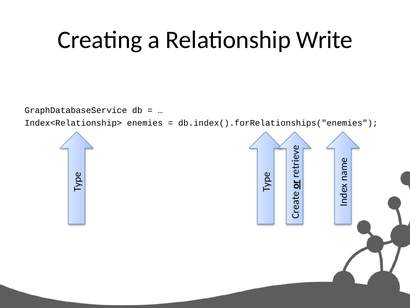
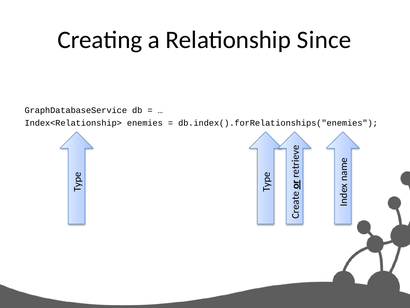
Write: Write -> Since (324, 40)
